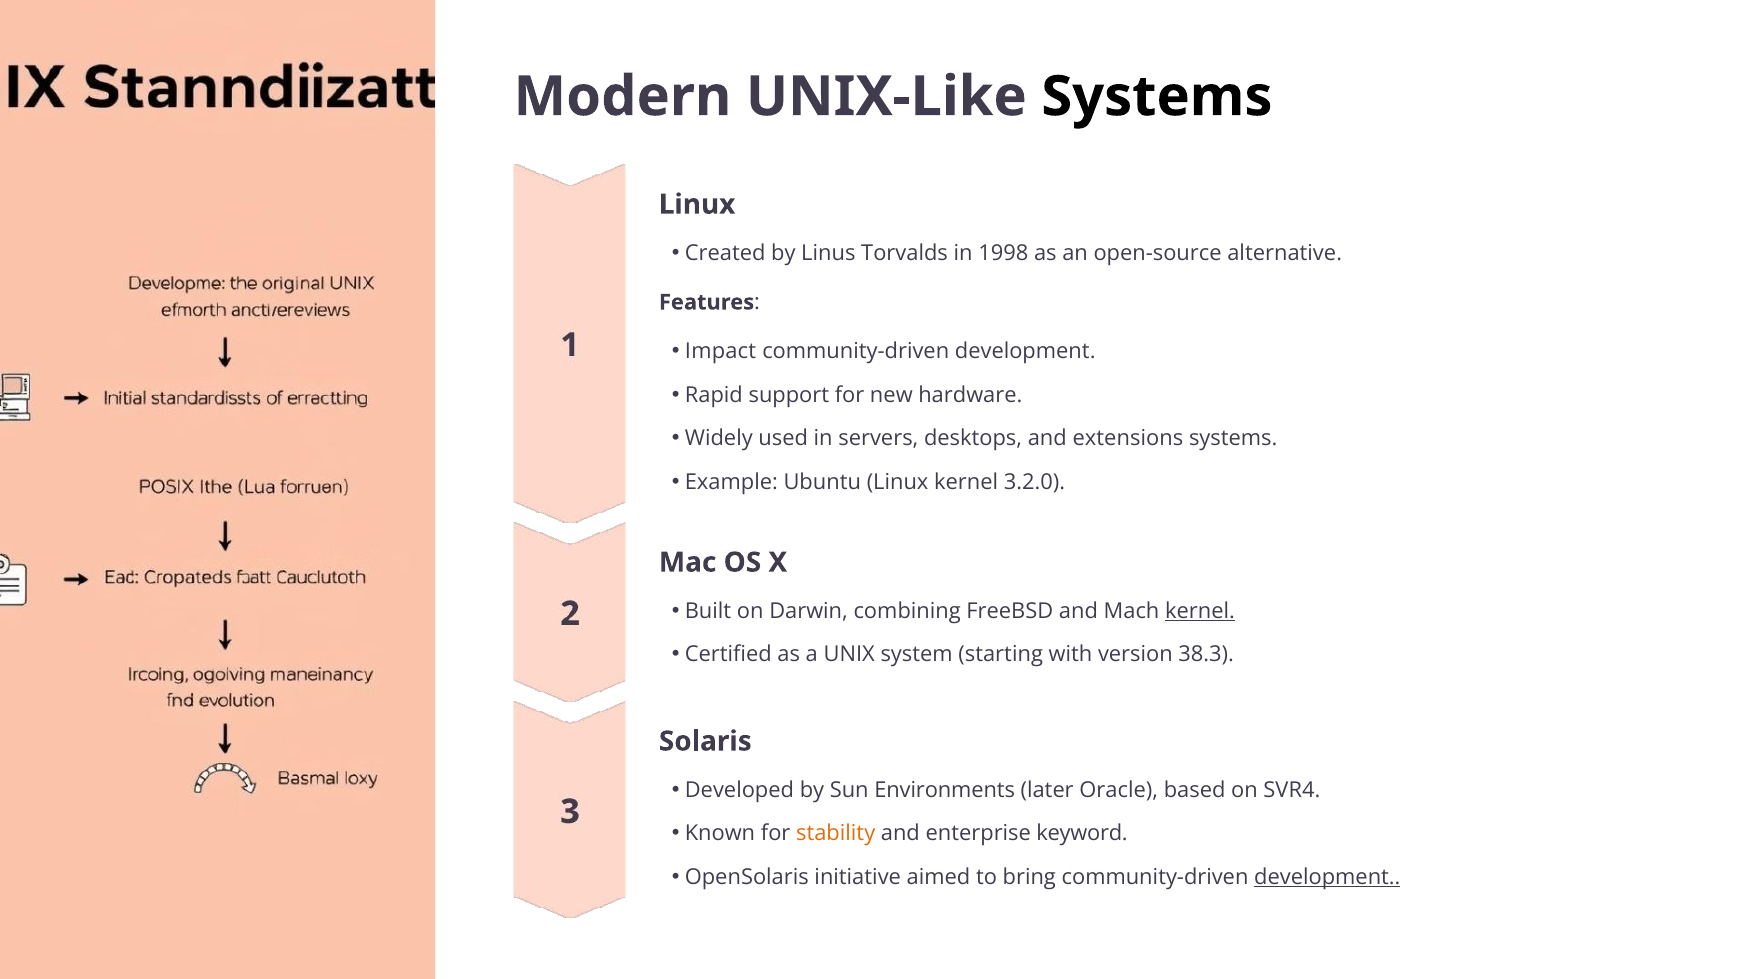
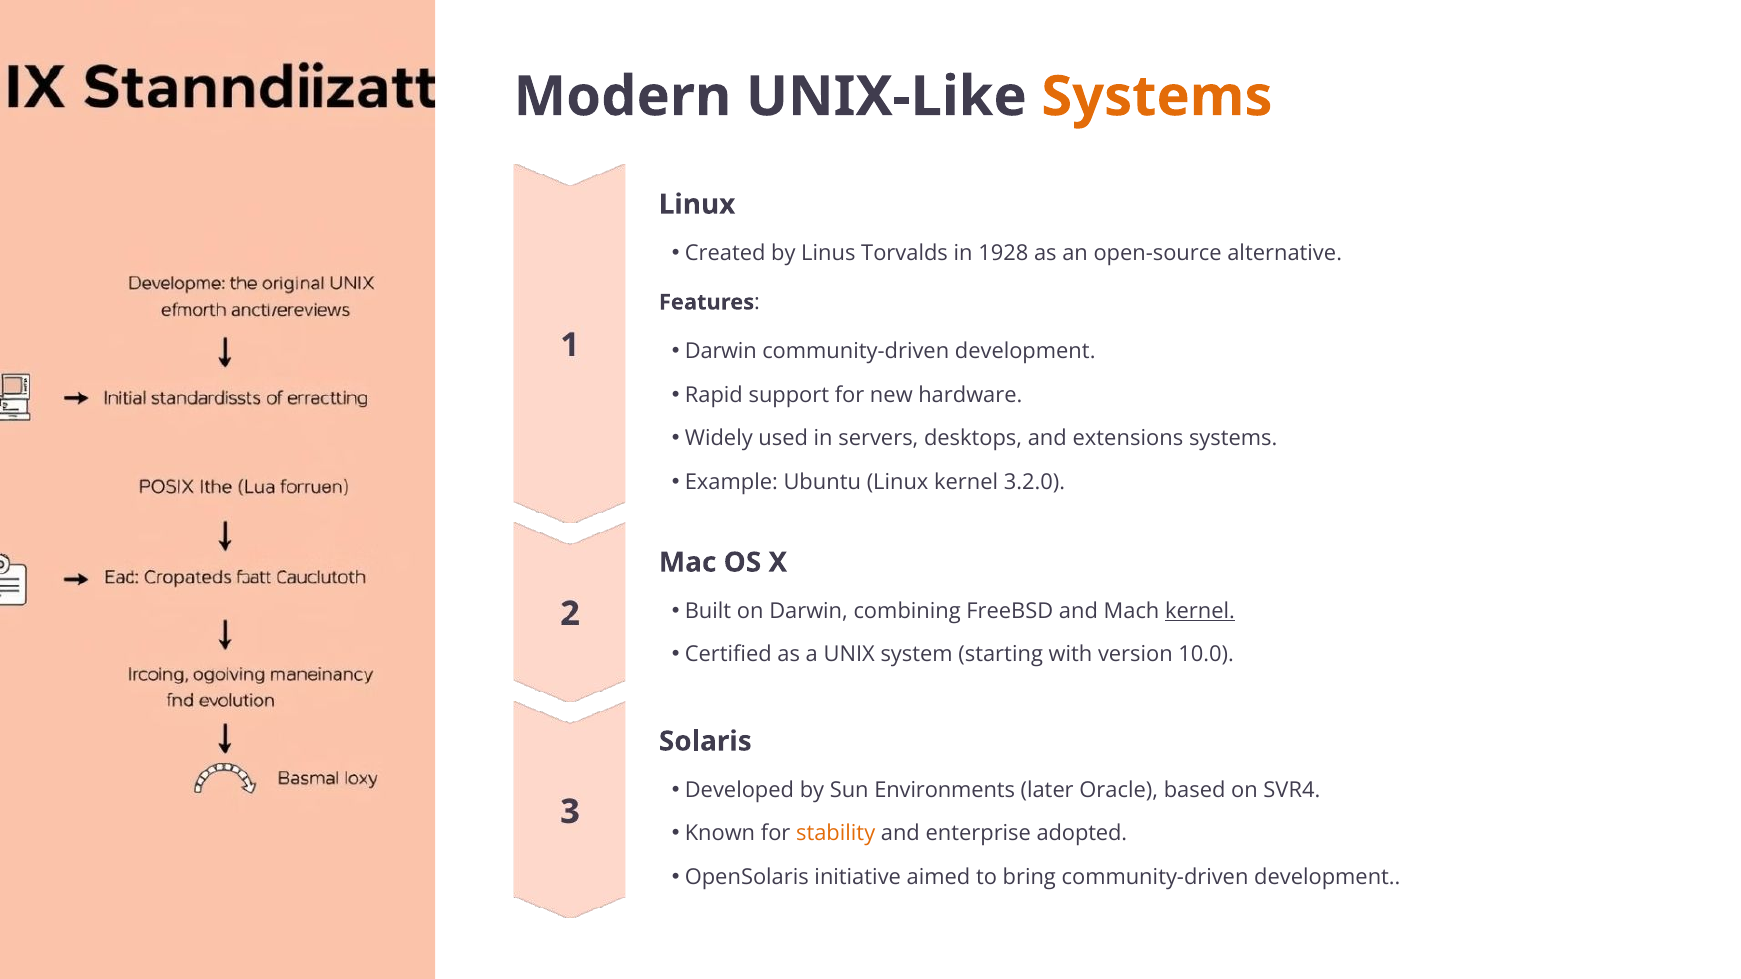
Systems colour: black -> orange (1157, 97)
1998: 1998 -> 1928 (1003, 253)
Impact: Impact -> Darwin (721, 352)
38.3: 38.3 -> 10.0 (1206, 655)
keyword: keyword -> adopted (1082, 834)
development underline: present -> none (1327, 877)
